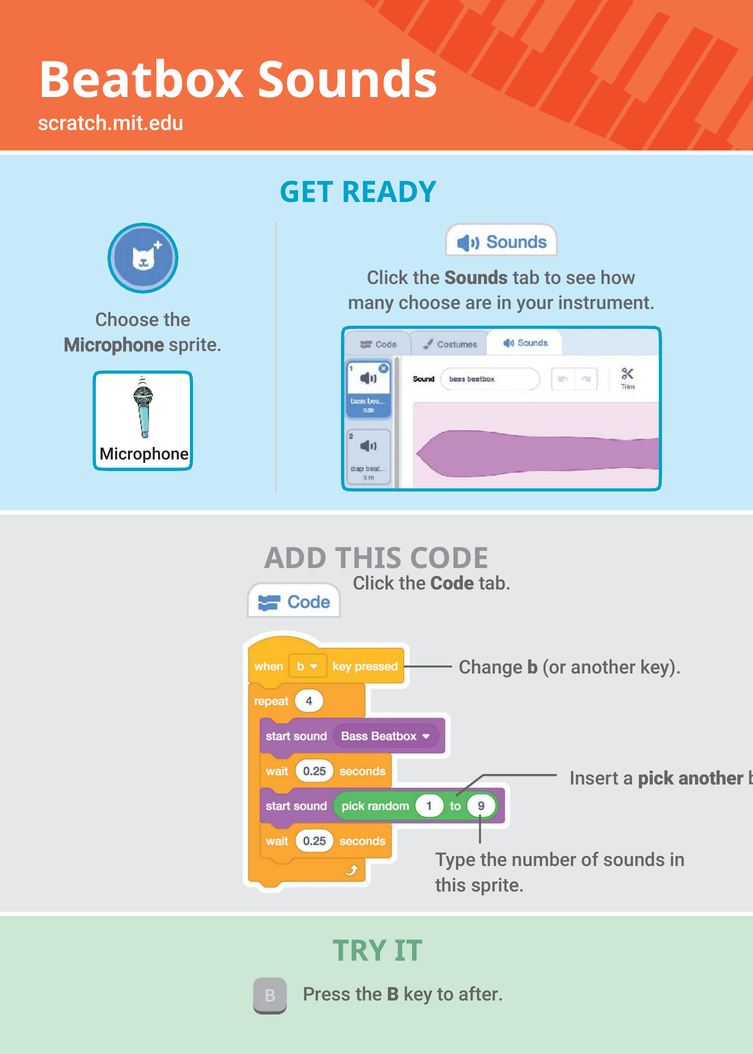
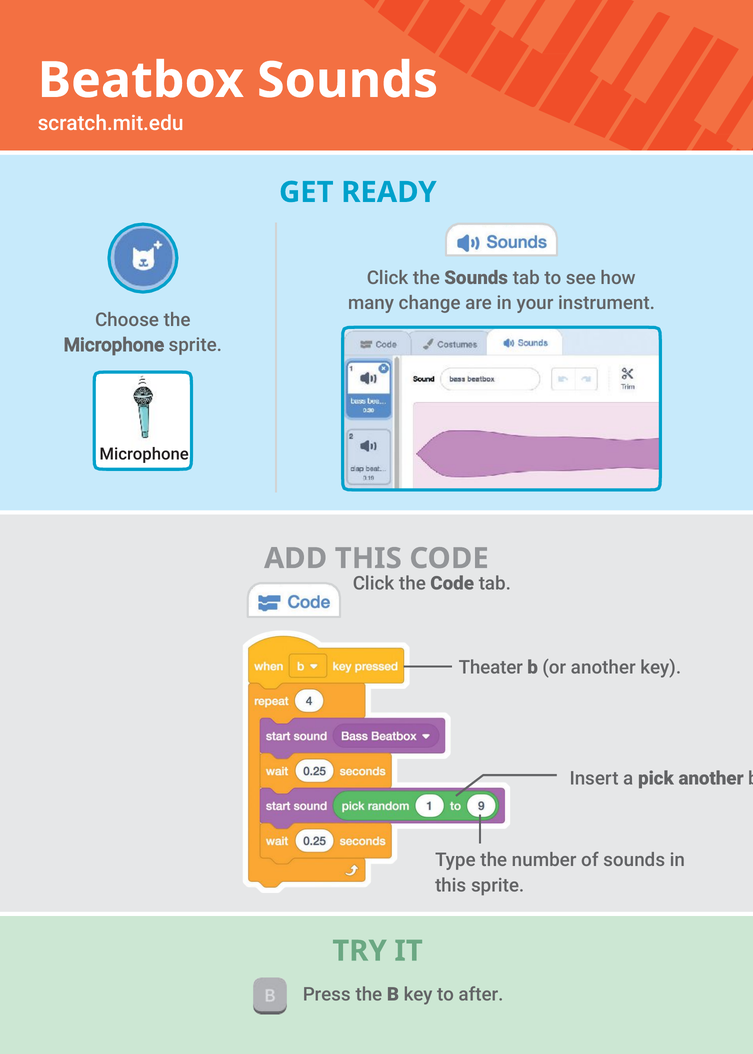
many choose: choose -> change (430, 303)
Change: Change -> Theater (491, 668)
